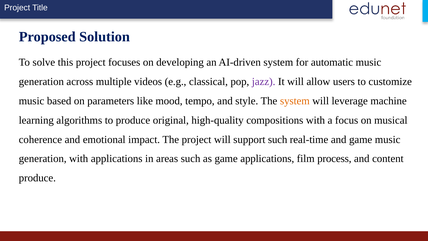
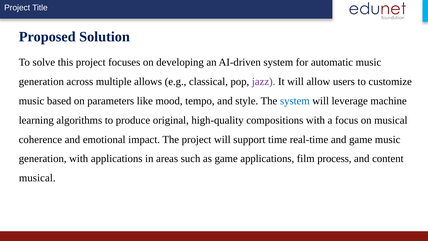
videos: videos -> allows (148, 82)
system colour: orange -> blue (295, 101)
support such: such -> time (278, 139)
produce: produce -> musical (37, 178)
